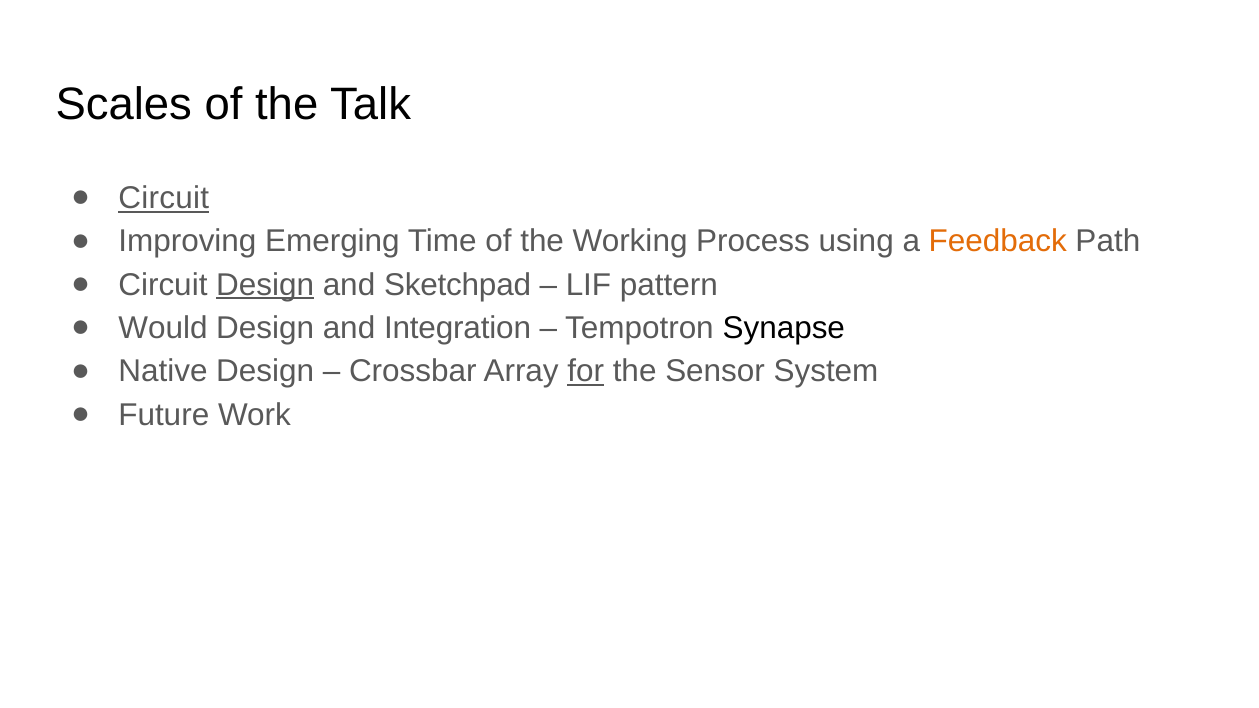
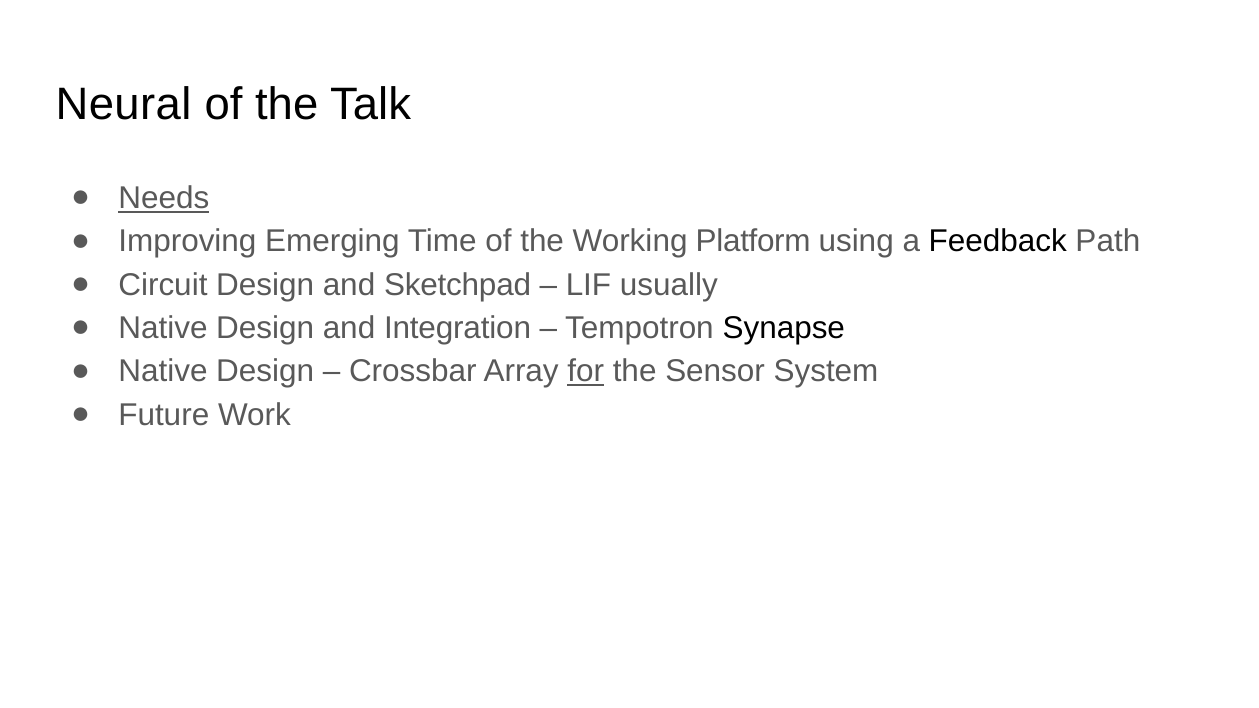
Scales: Scales -> Neural (124, 104)
Circuit: Circuit -> Needs (164, 198)
Process: Process -> Platform (753, 241)
Feedback colour: orange -> black (998, 241)
Design underline: present -> none (265, 285)
pattern: pattern -> usually (669, 285)
Would: Would -> Native (163, 328)
